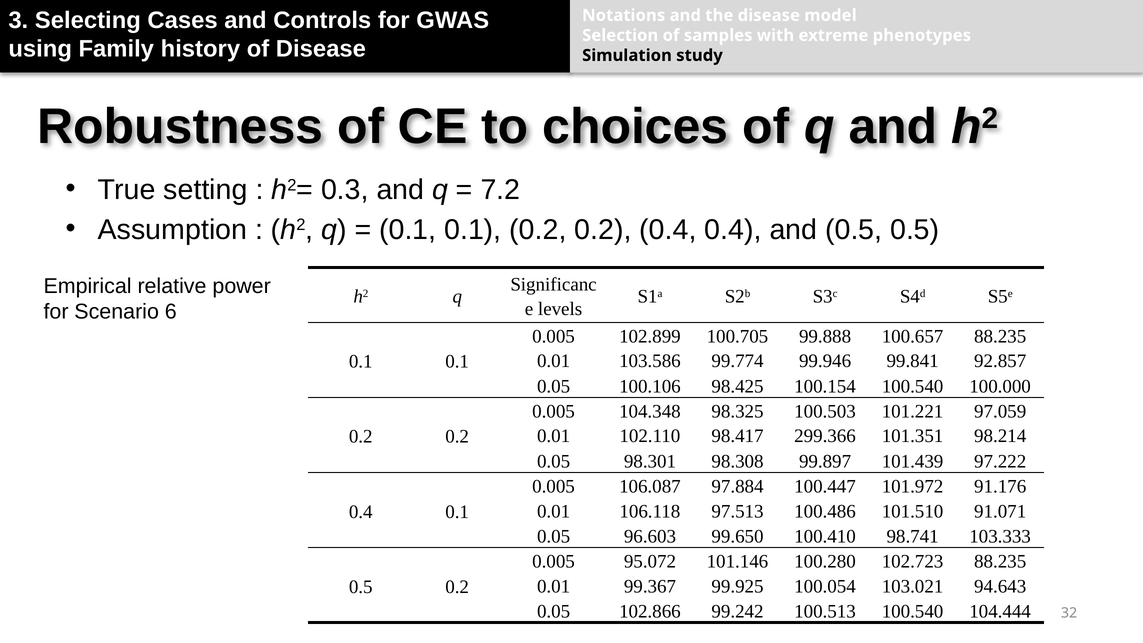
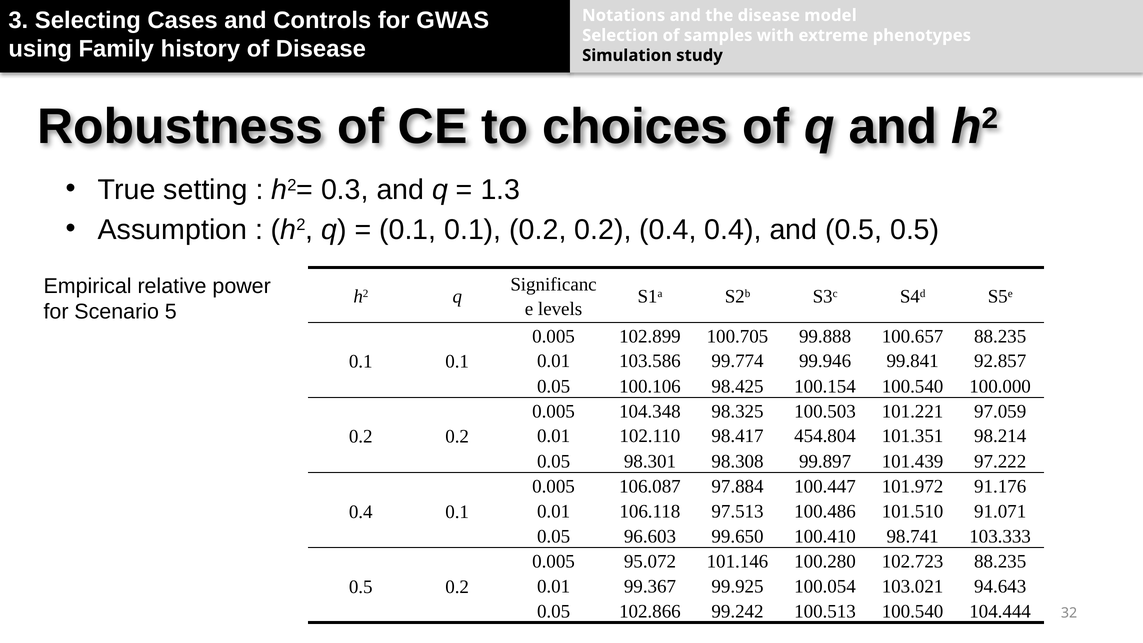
7.2: 7.2 -> 1.3 (500, 190)
6: 6 -> 5 (171, 312)
299.366: 299.366 -> 454.804 (825, 436)
